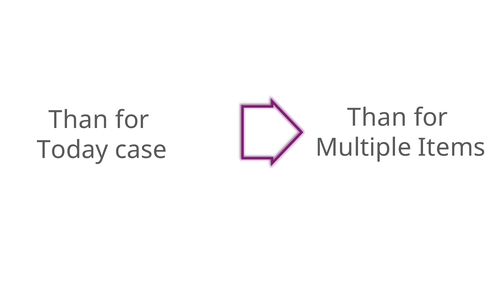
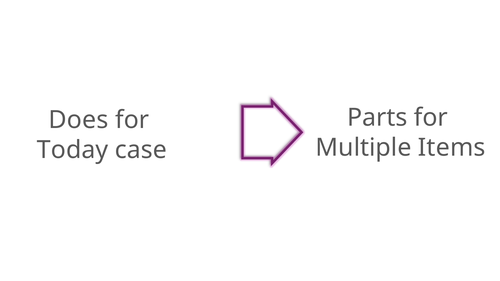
Than: Than -> Parts (377, 118)
Than: Than -> Does (78, 120)
